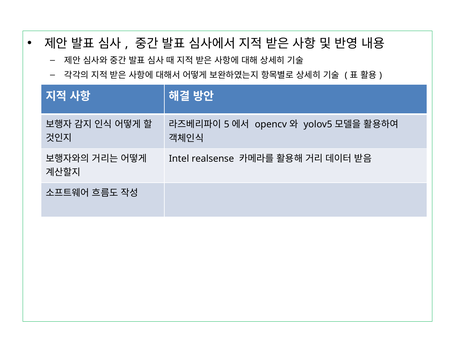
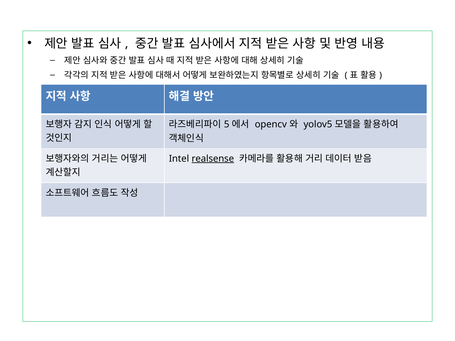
realsense underline: none -> present (213, 159)
